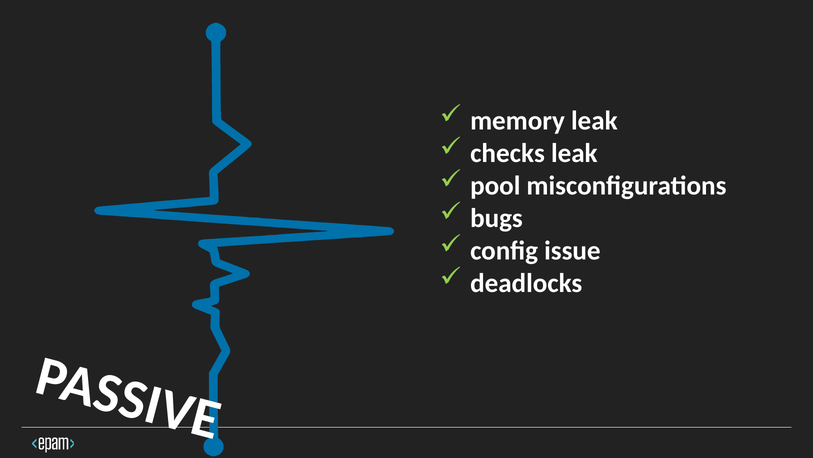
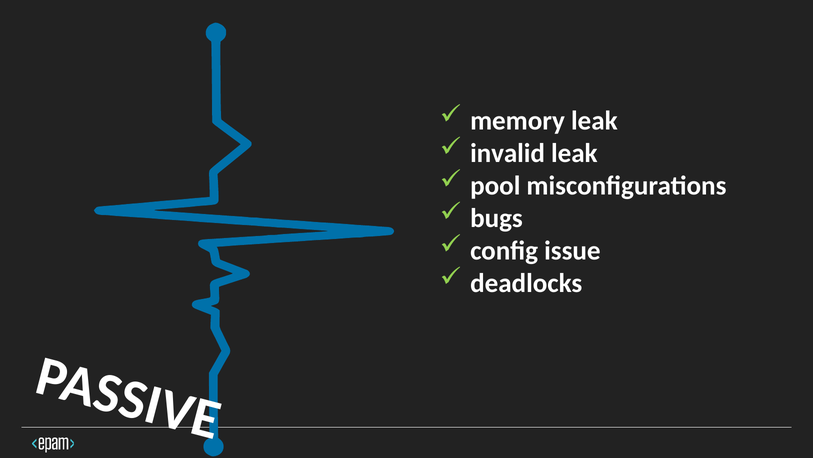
checks: checks -> invalid (508, 153)
